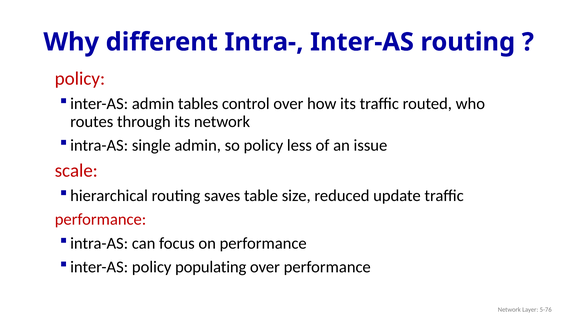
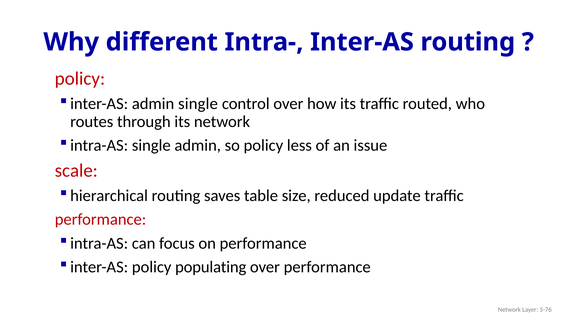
admin tables: tables -> single (198, 104)
